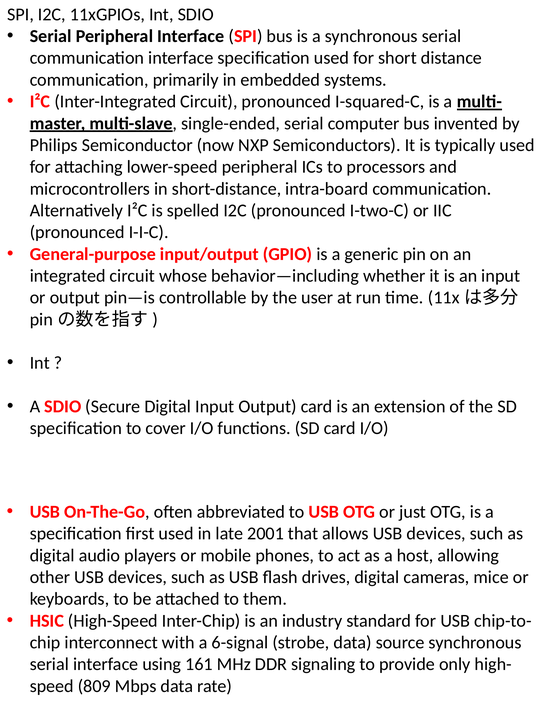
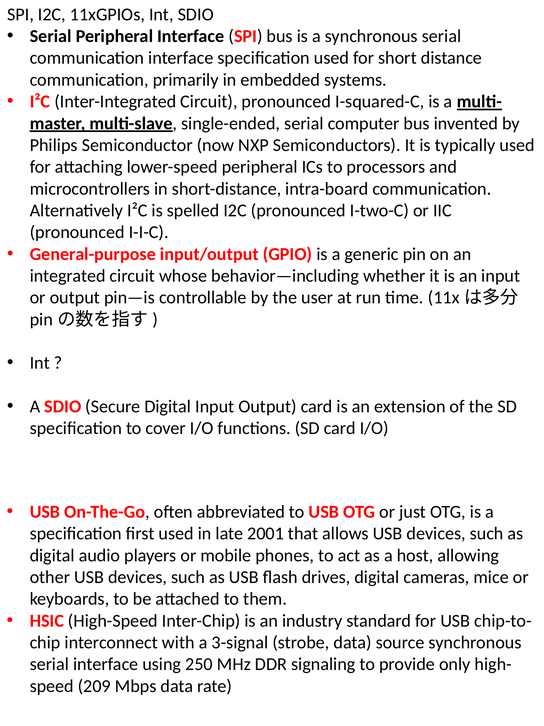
6-signal: 6-signal -> 3-signal (240, 642)
161: 161 -> 250 (199, 664)
809: 809 -> 209 (94, 685)
